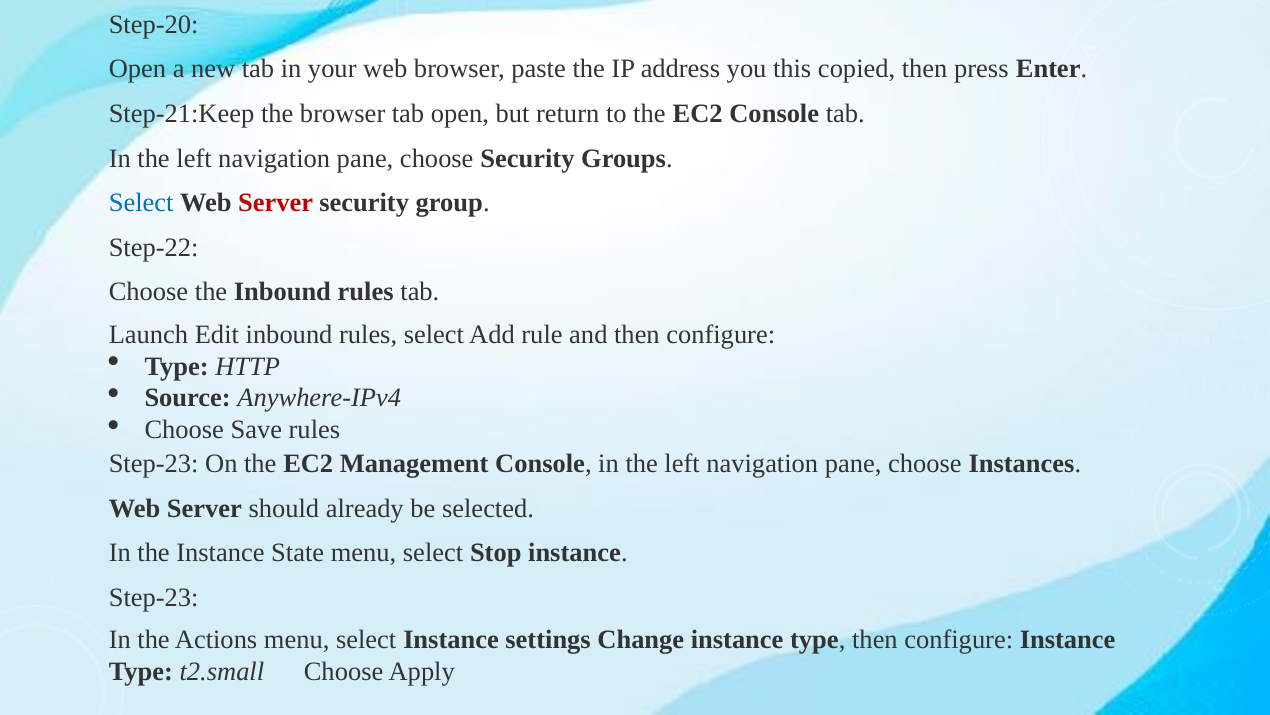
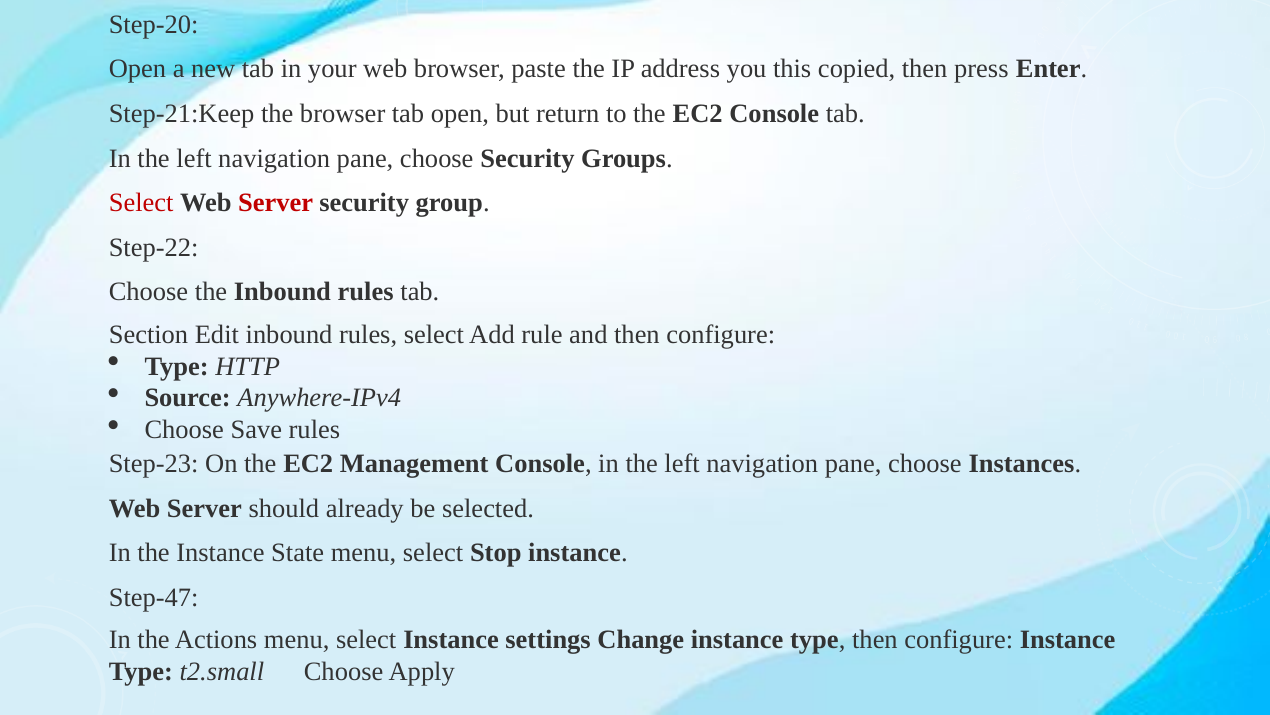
Select colour: blue -> red (141, 203)
Launch: Launch -> Section (148, 334)
Step-23: Step-23 -> Step-47 (154, 597)
